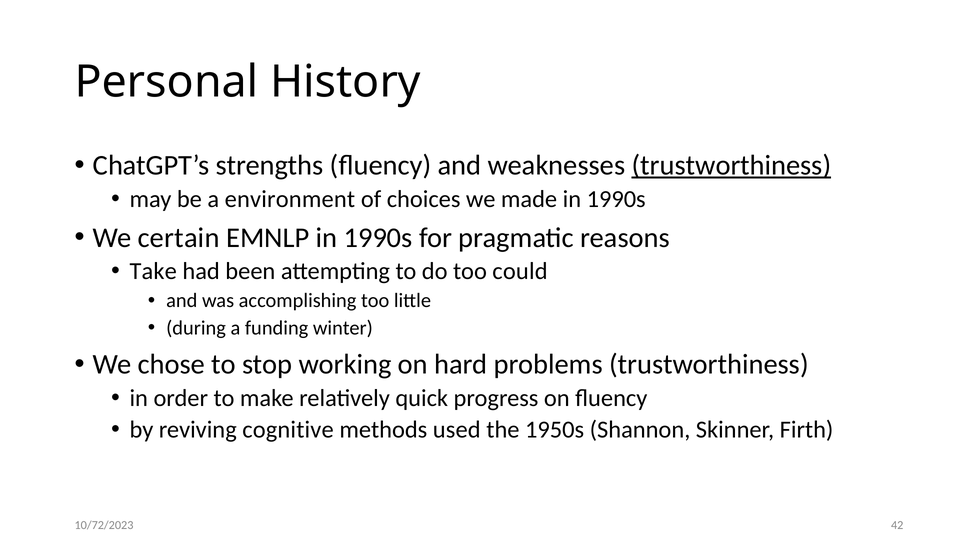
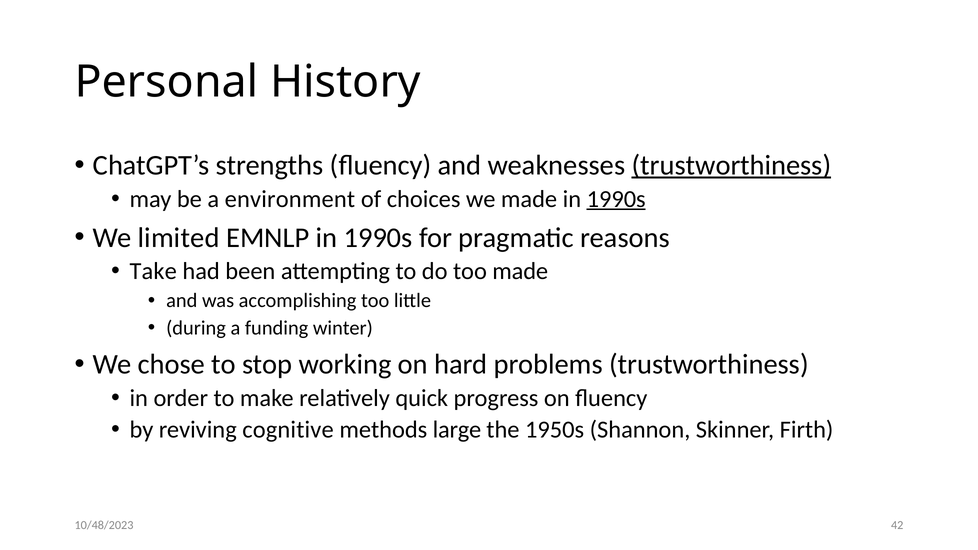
1990s underline: none -> present (616, 199)
certain: certain -> limited (179, 238)
too could: could -> made (520, 271)
used: used -> large (457, 430)
10/72/2023: 10/72/2023 -> 10/48/2023 (104, 525)
